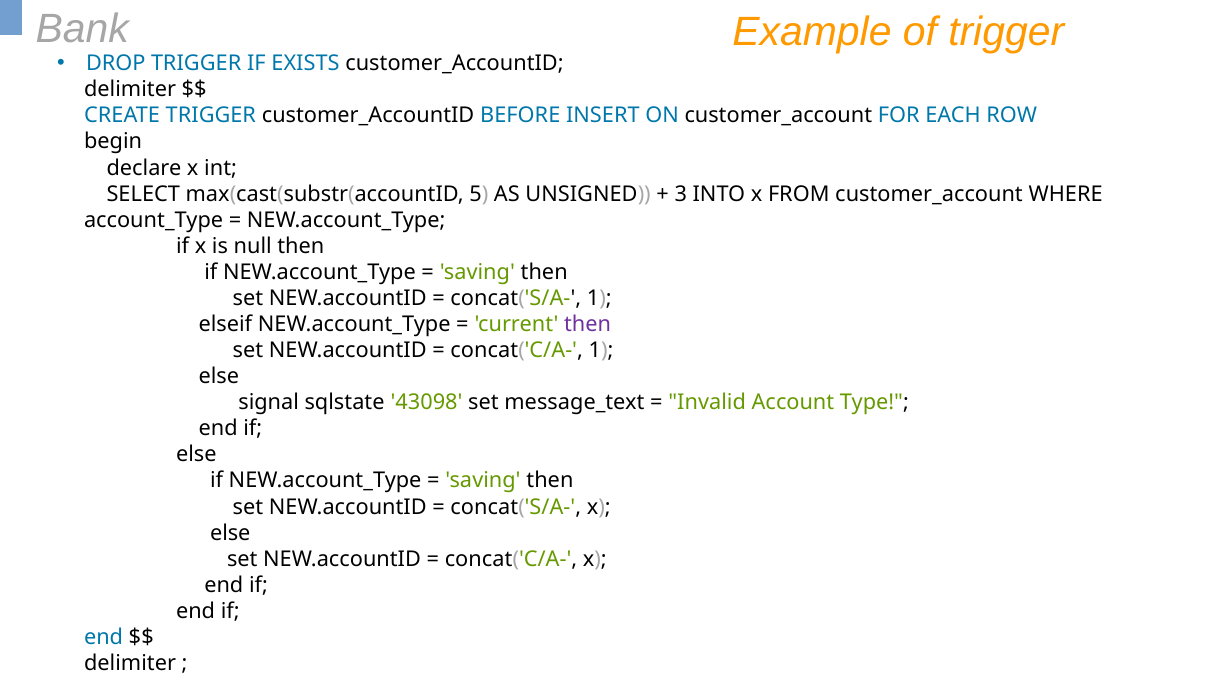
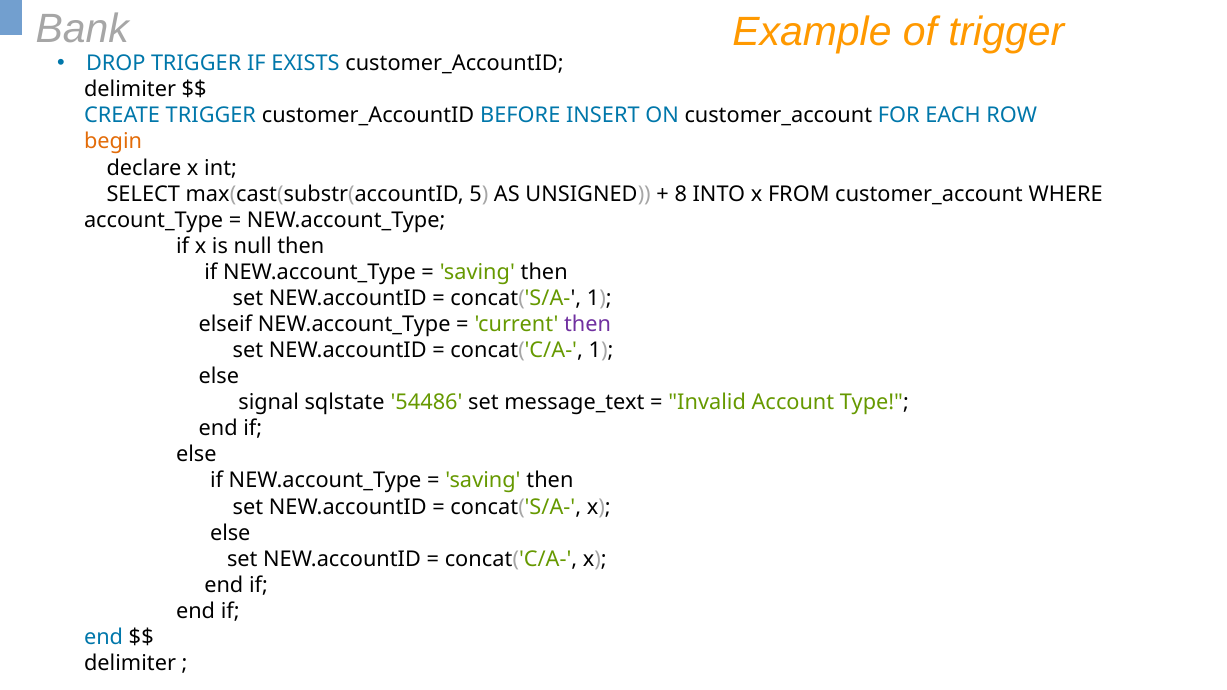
begin colour: black -> orange (113, 142)
3: 3 -> 8 (681, 194)
43098: 43098 -> 54486 (427, 403)
